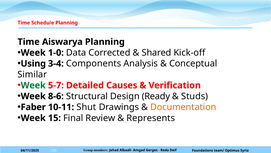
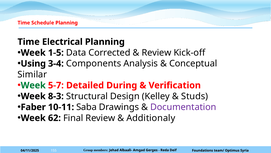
Aiswarya: Aiswarya -> Electrical (62, 42)
1-0: 1-0 -> 1-5 (56, 53)
Shared: Shared -> Review (157, 53)
Causes: Causes -> During (122, 85)
8-6: 8-6 -> 8-3 (56, 96)
Ready: Ready -> Kelley (156, 96)
Shut: Shut -> Saba (87, 107)
Documentation colour: orange -> purple (183, 107)
15: 15 -> 62 (54, 118)
Represents: Represents -> Additionaly (151, 118)
